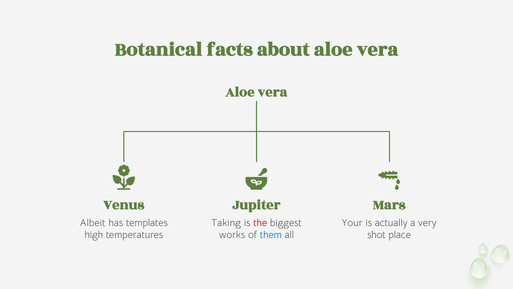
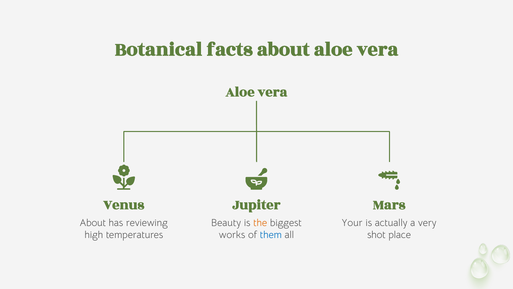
Albeit: Albeit -> About (93, 223)
templates: templates -> reviewing (147, 223)
Taking: Taking -> Beauty (226, 223)
the colour: red -> orange (260, 223)
